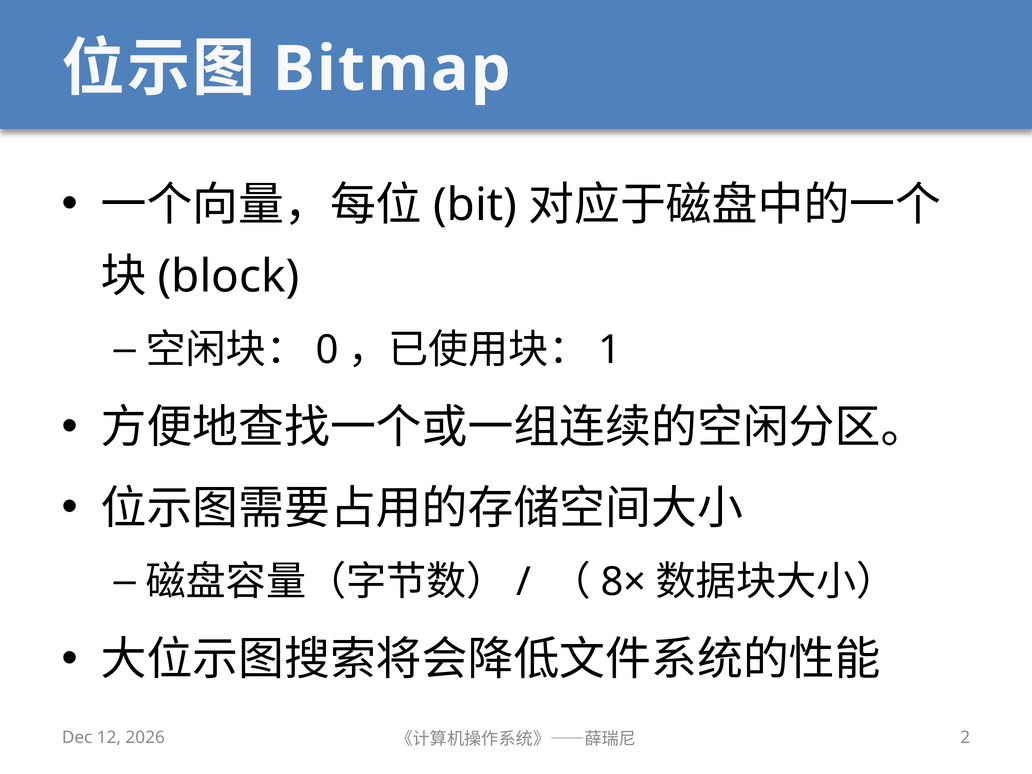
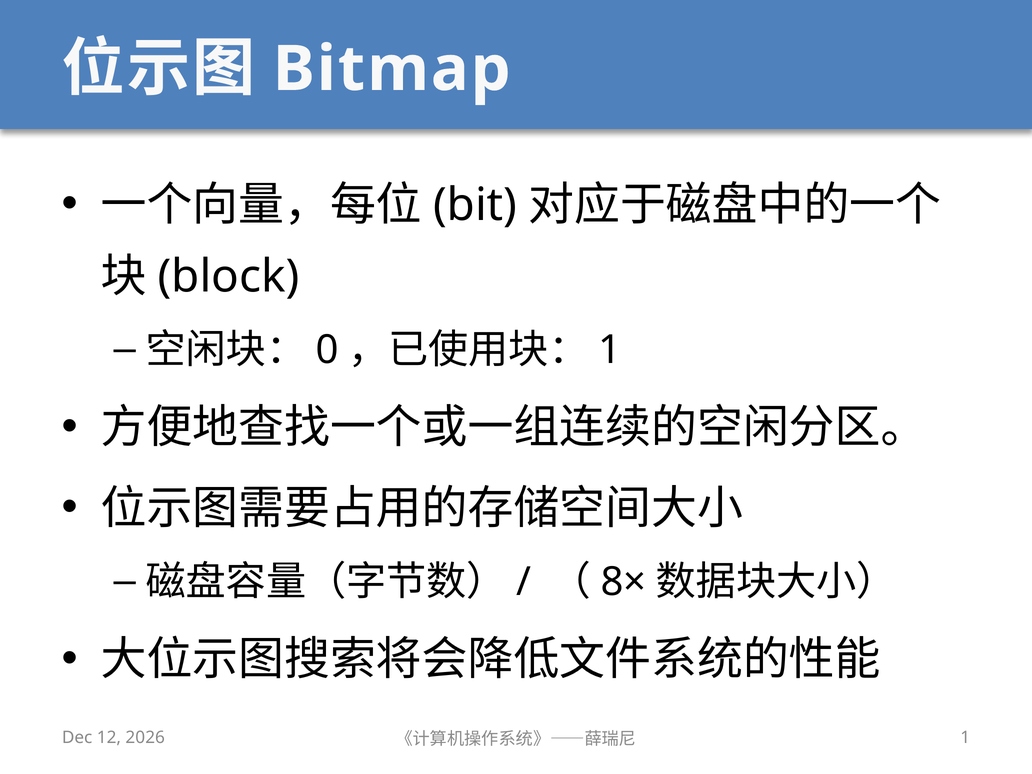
2: 2 -> 1 (965, 738)
